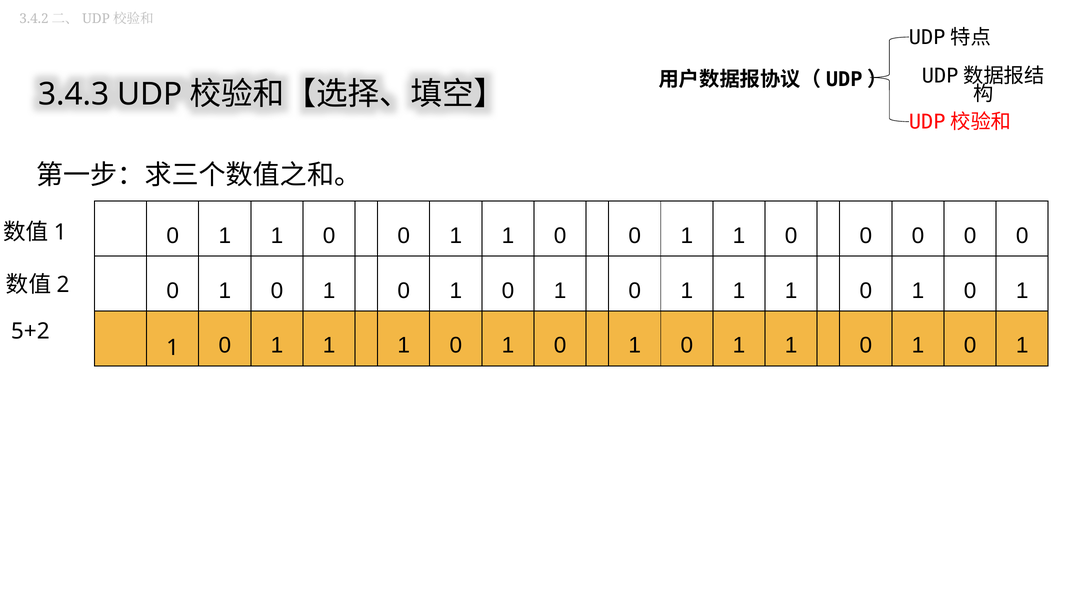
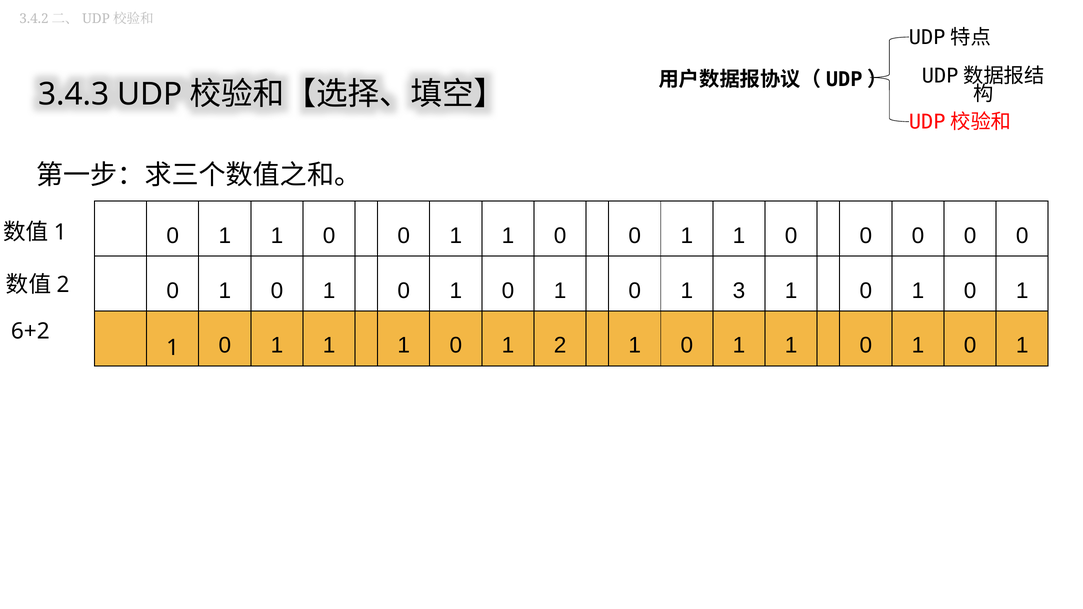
1: 1 -> 3 (739, 291)
5+2: 5+2 -> 6+2 (30, 331)
0: 0 -> 2 (560, 346)
